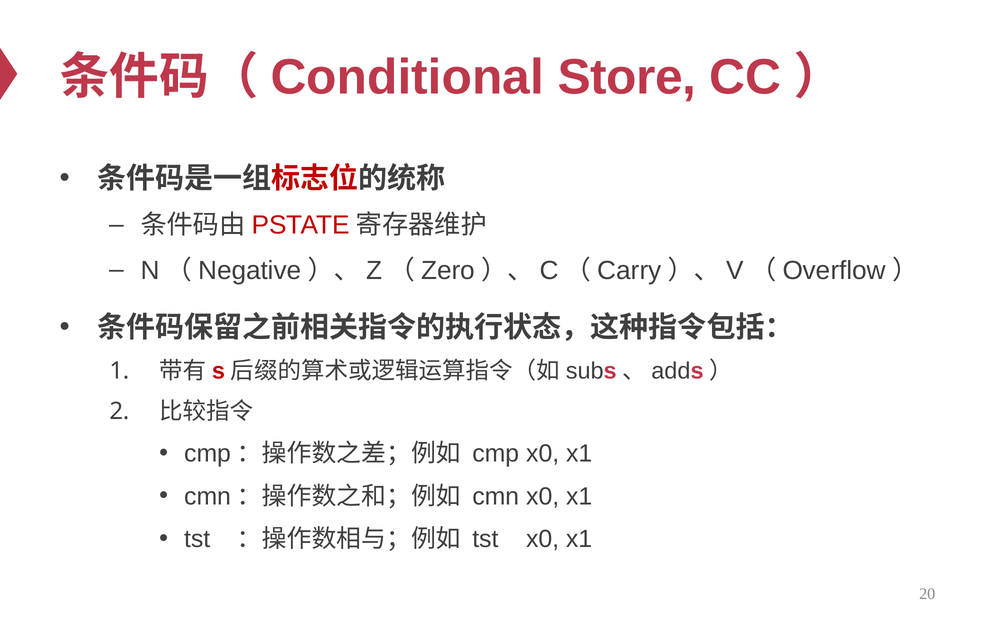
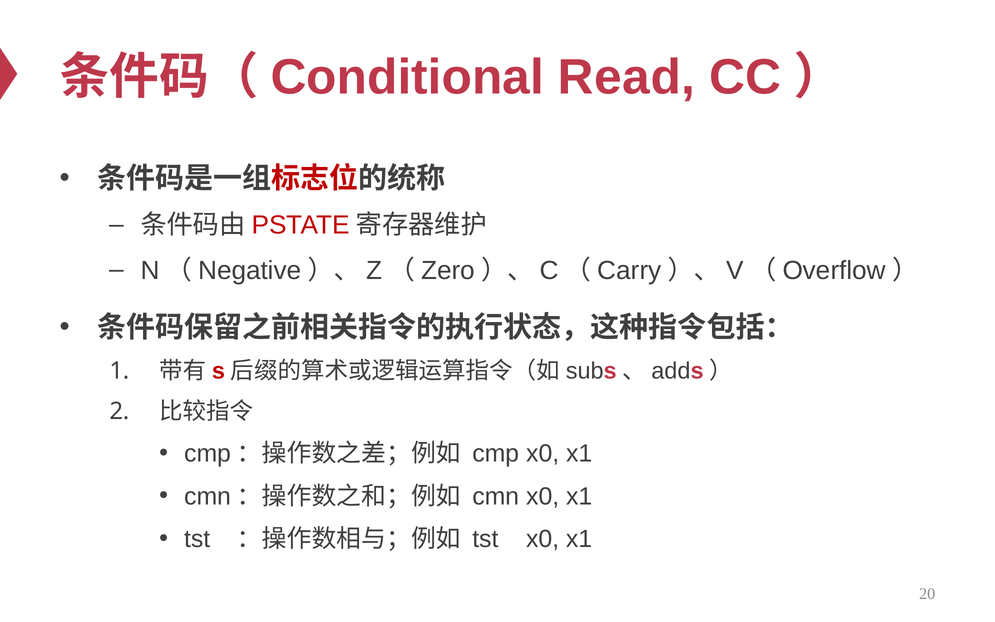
Store: Store -> Read (626, 77)
